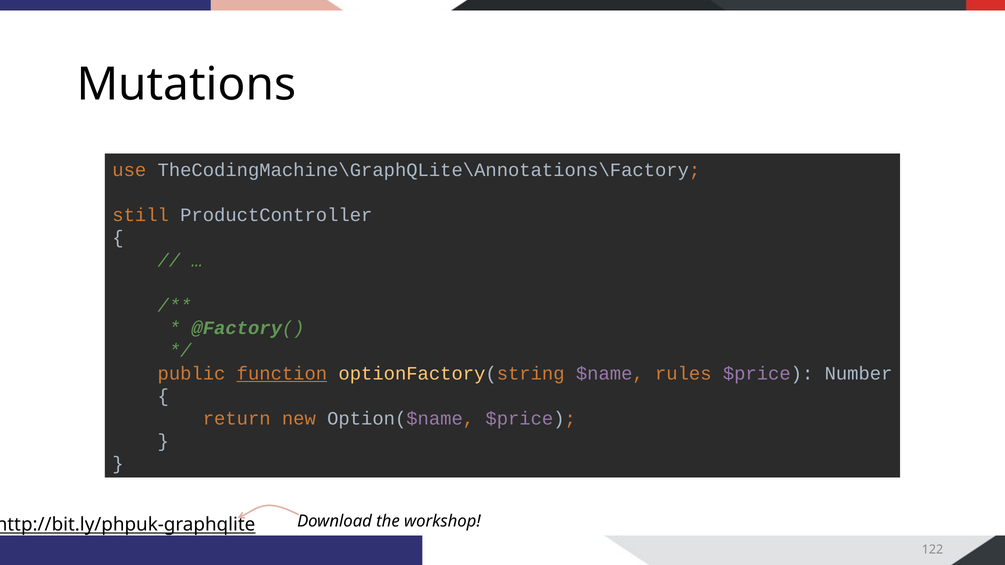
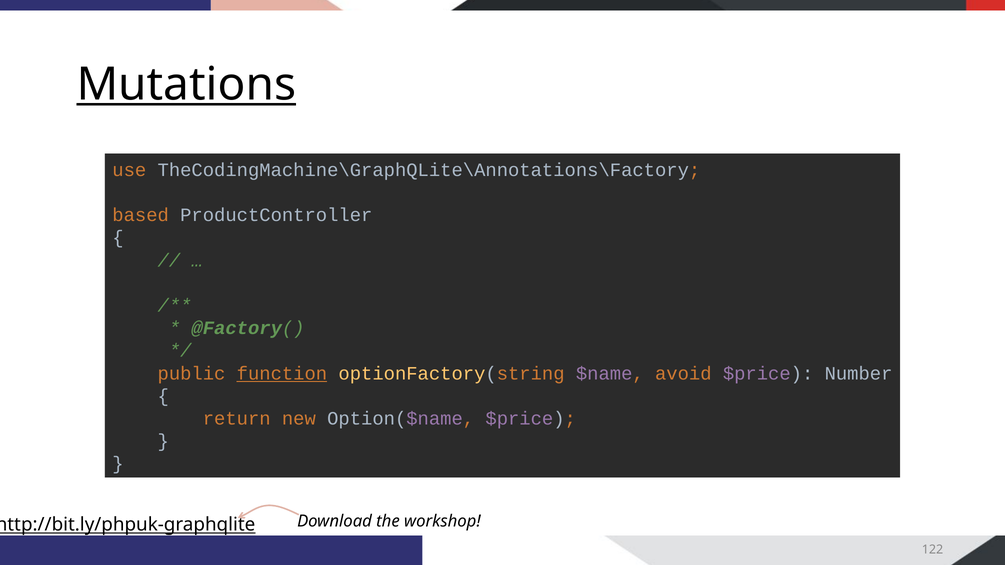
Mutations underline: none -> present (186, 84)
still: still -> based (141, 215)
rules: rules -> avoid (683, 374)
